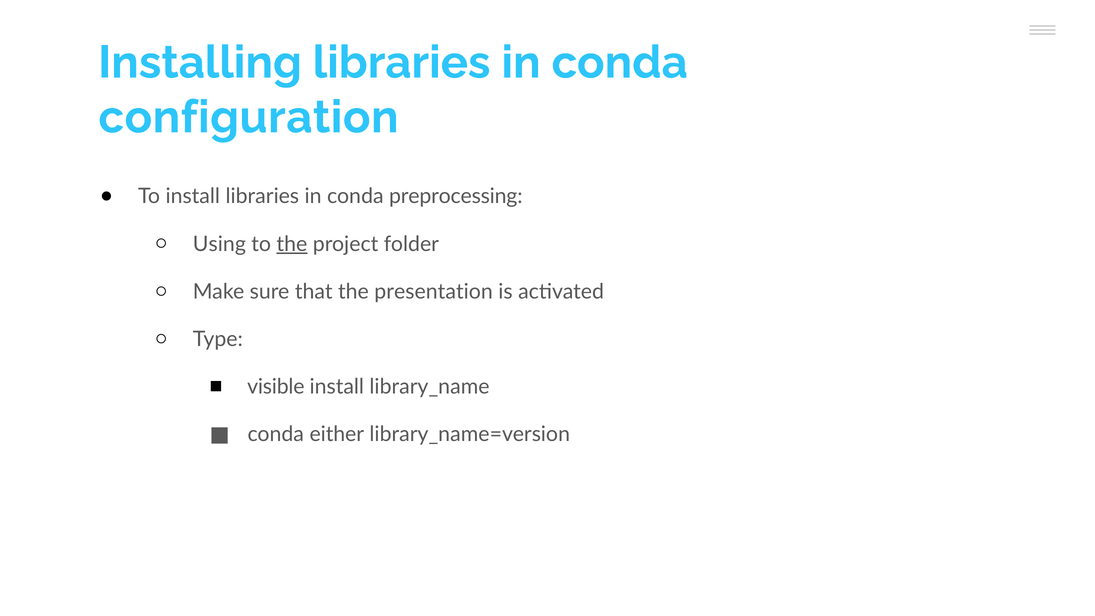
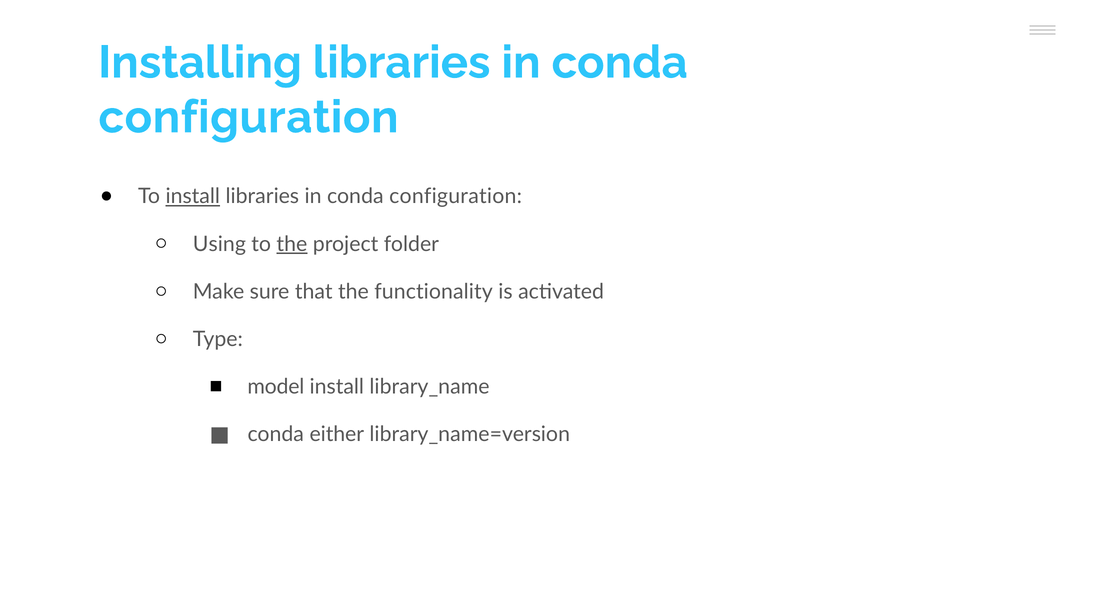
install underline: none -> present (193, 196)
preprocessing: preprocessing -> configuration (456, 196)
presentation: presentation -> functionality (434, 292)
visible: visible -> model (276, 387)
